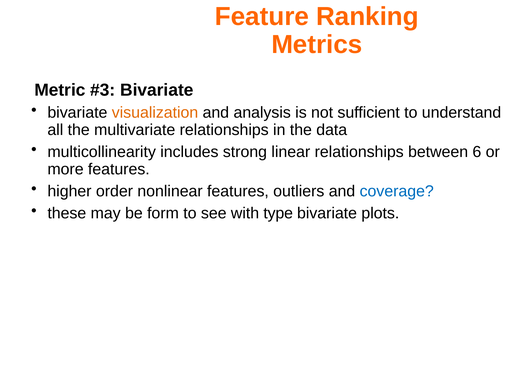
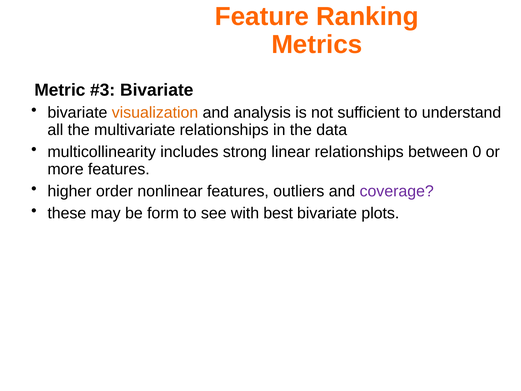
6: 6 -> 0 (477, 152)
coverage colour: blue -> purple (397, 191)
type: type -> best (278, 213)
